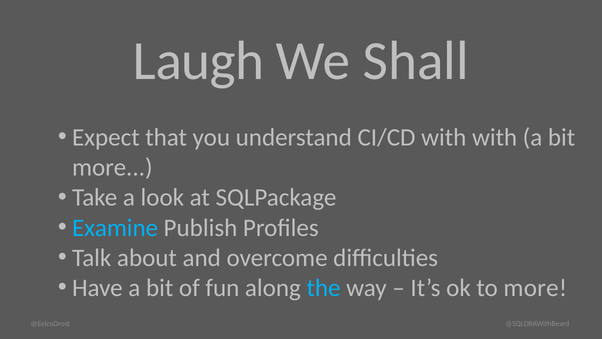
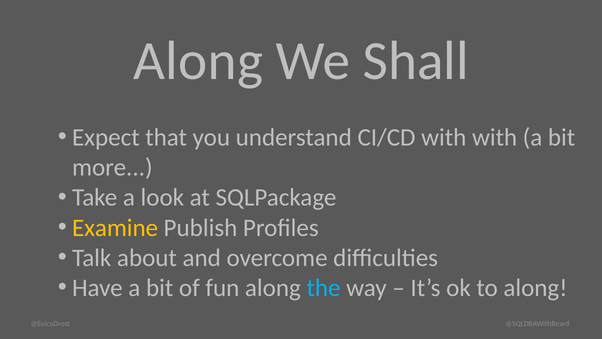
Laugh: Laugh -> Along (198, 61)
Examine colour: light blue -> yellow (115, 228)
to more: more -> along (535, 288)
